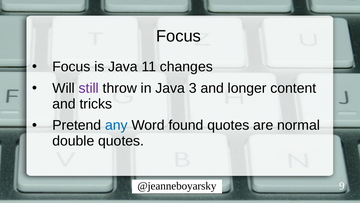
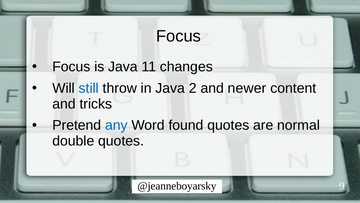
still colour: purple -> blue (89, 88)
3: 3 -> 2 (193, 88)
longer: longer -> newer (247, 88)
